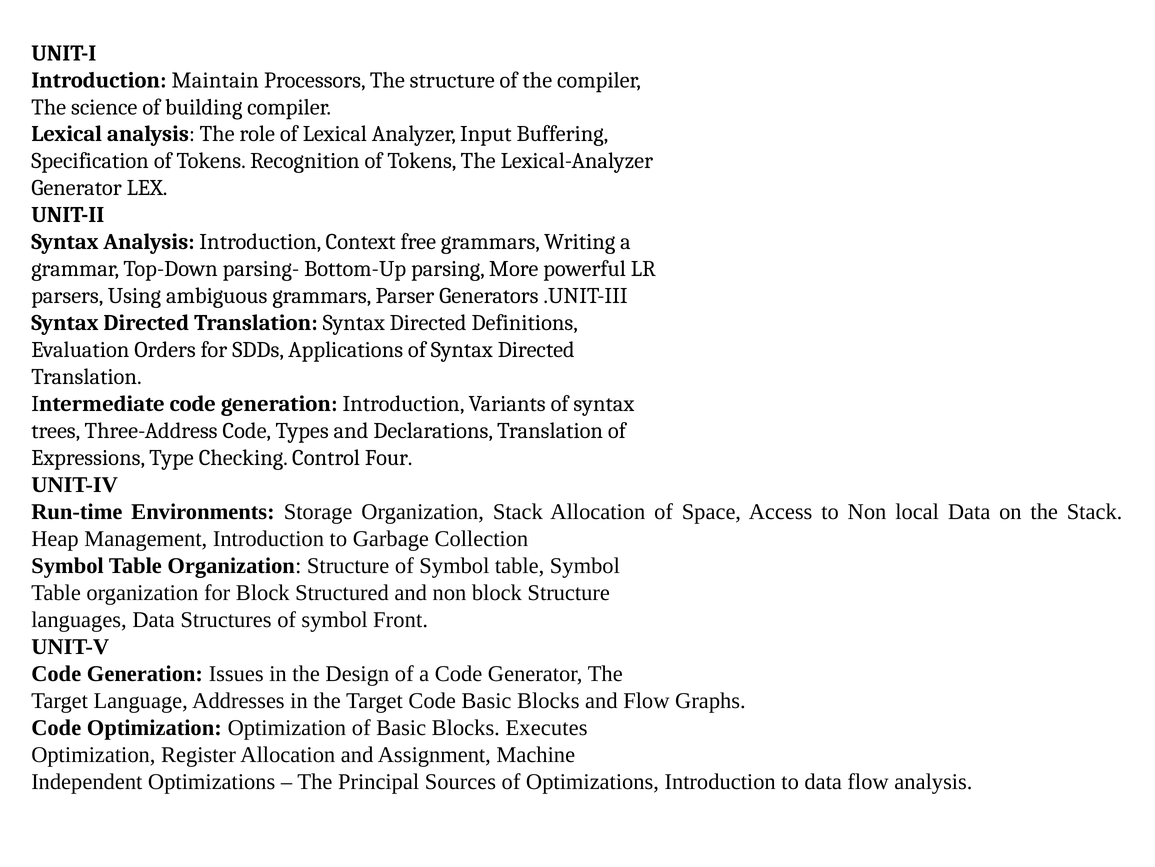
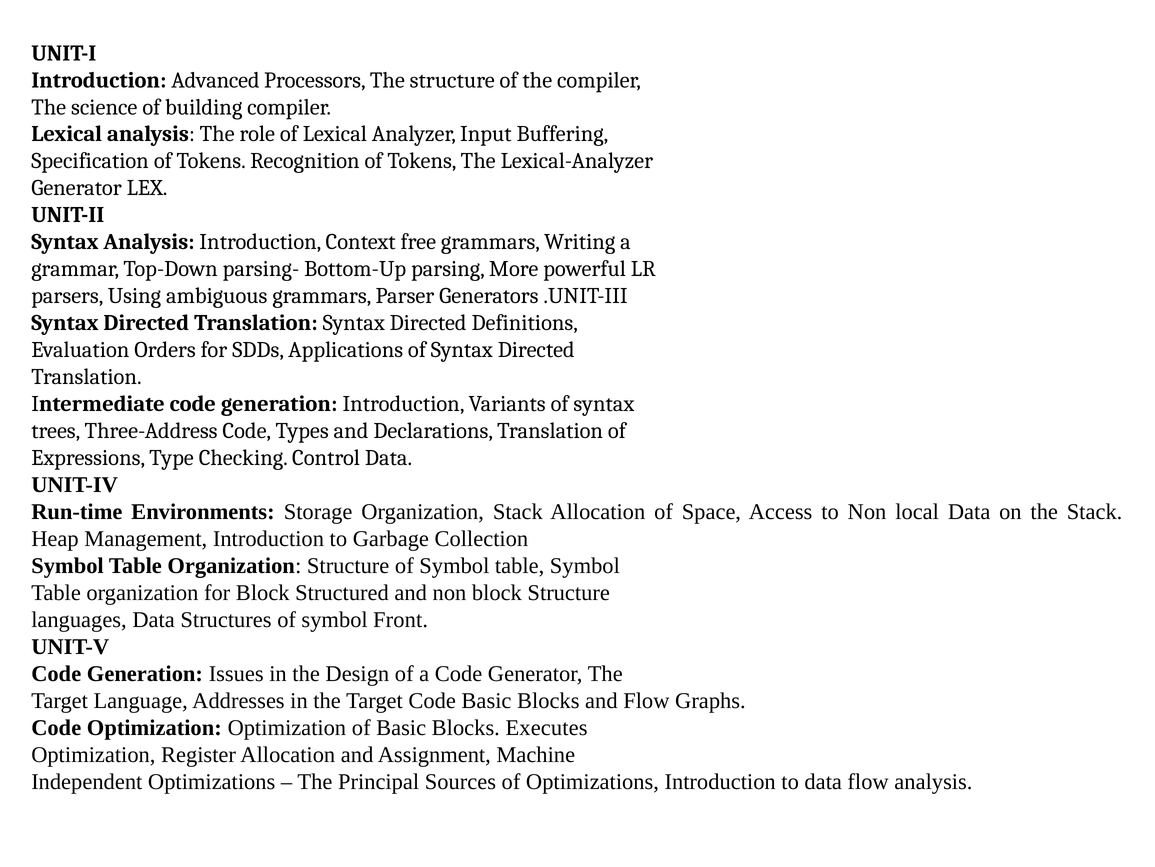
Maintain: Maintain -> Advanced (215, 80)
Control Four: Four -> Data (389, 458)
